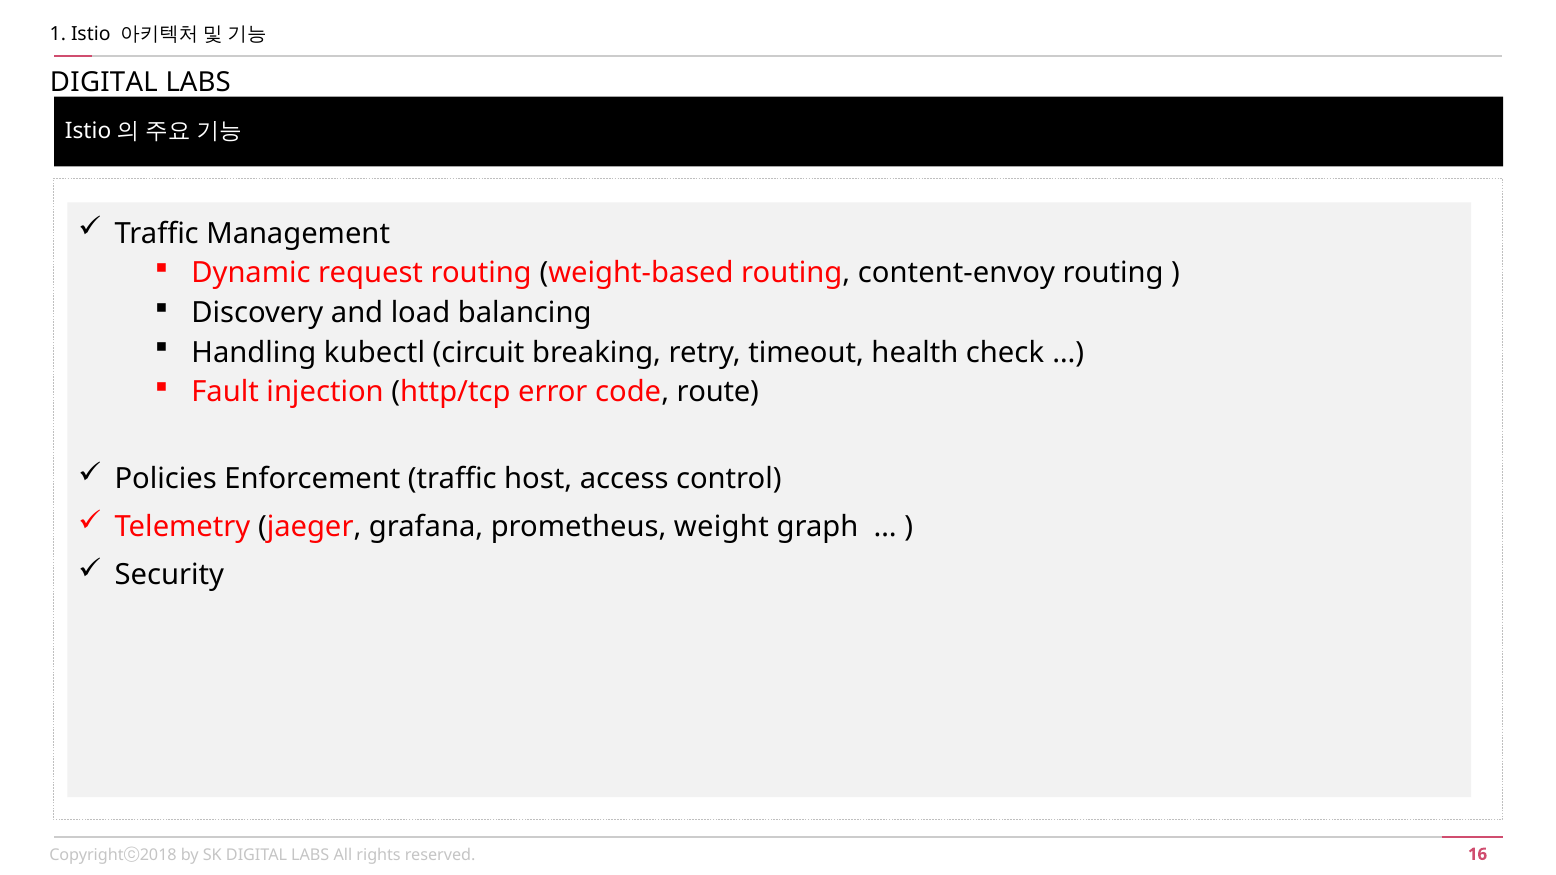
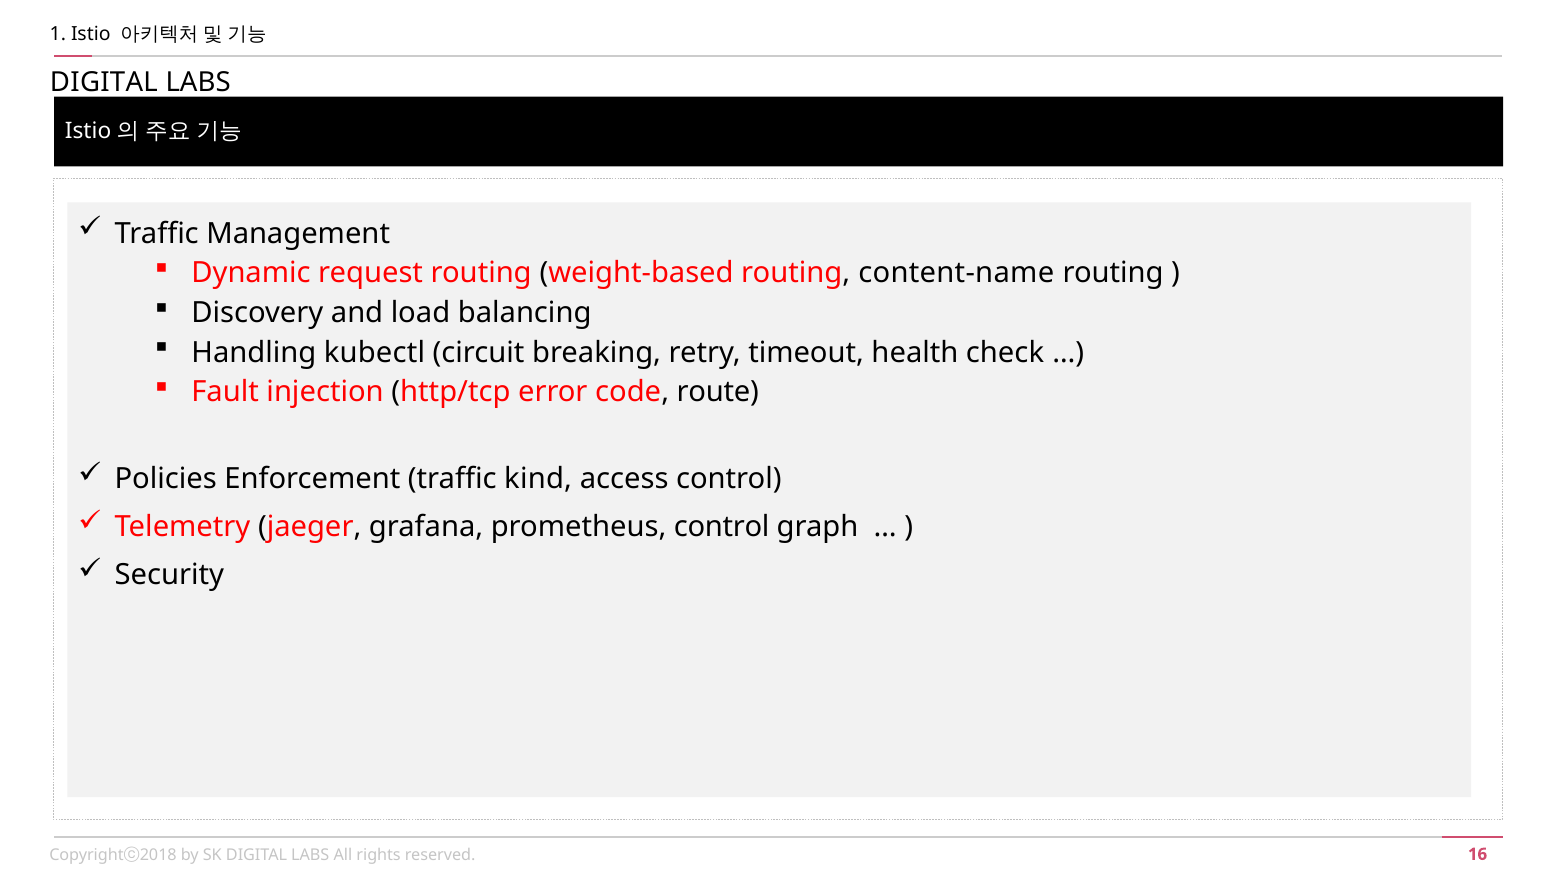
content-envoy: content-envoy -> content-name (956, 273)
host: host -> kind (538, 479)
prometheus weight: weight -> control (722, 527)
